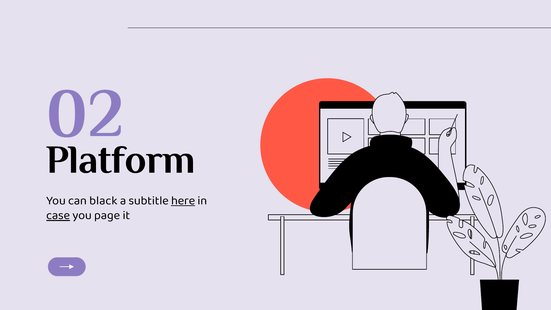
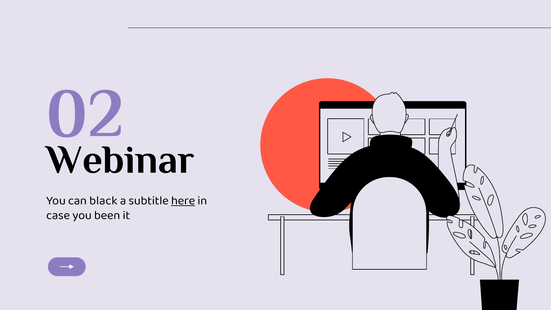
Platform: Platform -> Webinar (120, 160)
case underline: present -> none (58, 215)
page: page -> been (107, 215)
